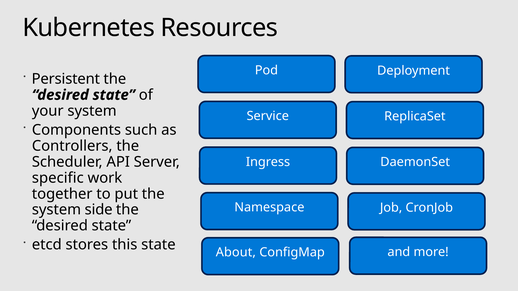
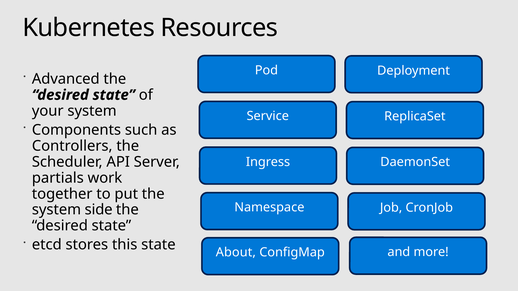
Persistent: Persistent -> Advanced (66, 79)
specific: specific -> partials (58, 178)
